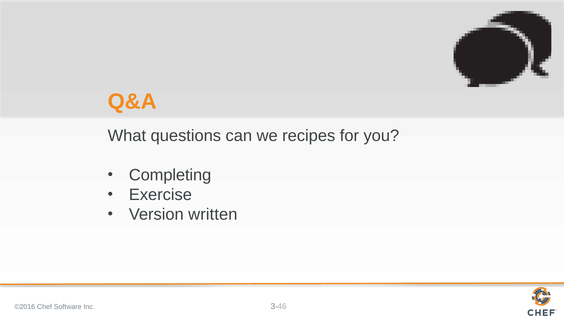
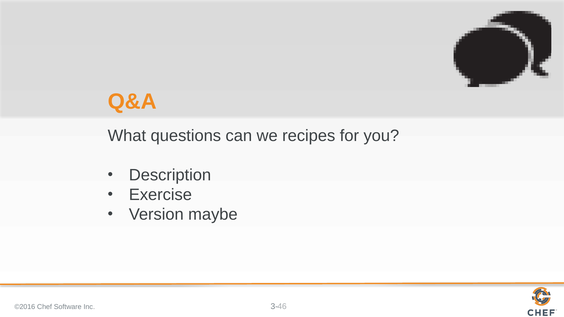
Completing: Completing -> Description (170, 175)
written: written -> maybe (213, 215)
